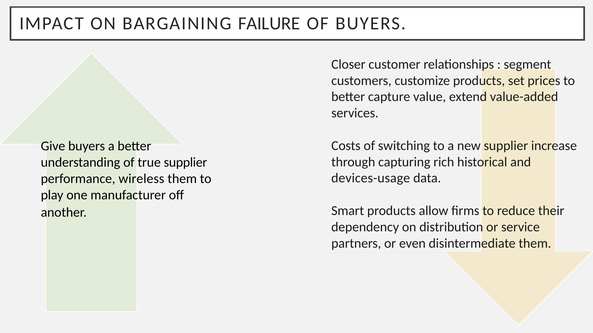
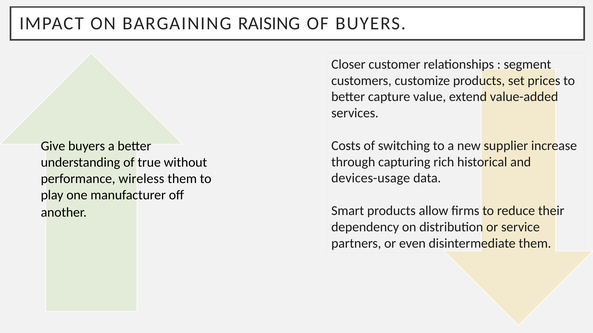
FAILURE: FAILURE -> RAISING (269, 23)
true supplier: supplier -> without (185, 163)
